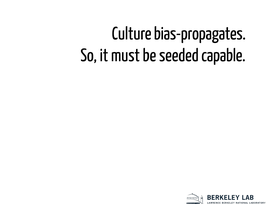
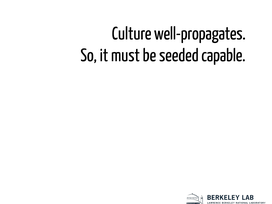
bias-propagates: bias-propagates -> well-propagates (200, 33)
